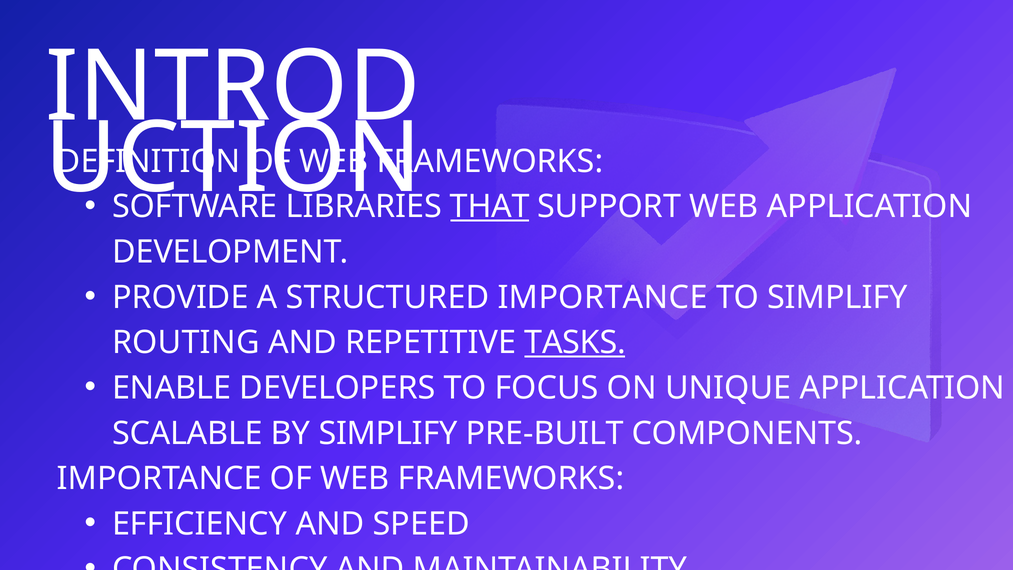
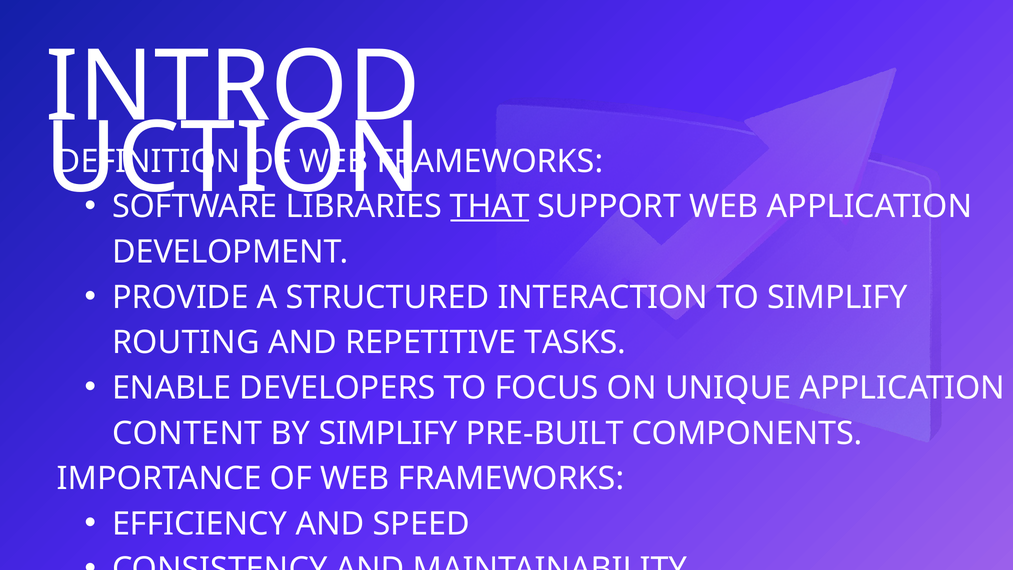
STRUCTURED IMPORTANCE: IMPORTANCE -> INTERACTION (603, 297)
TASKS underline: present -> none (575, 343)
SCALABLE: SCALABLE -> CONTENT (187, 433)
